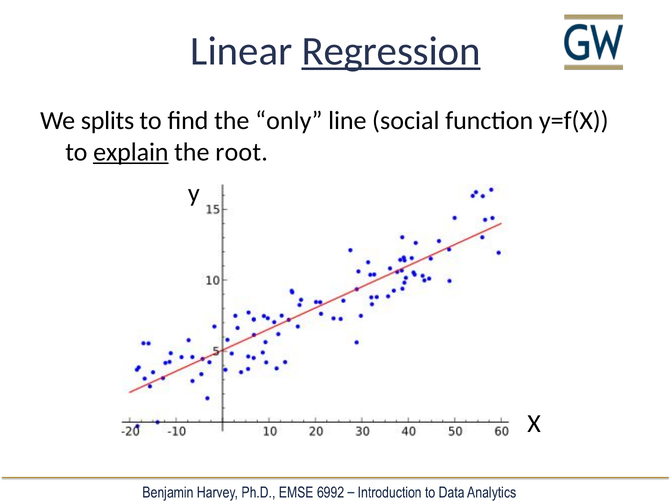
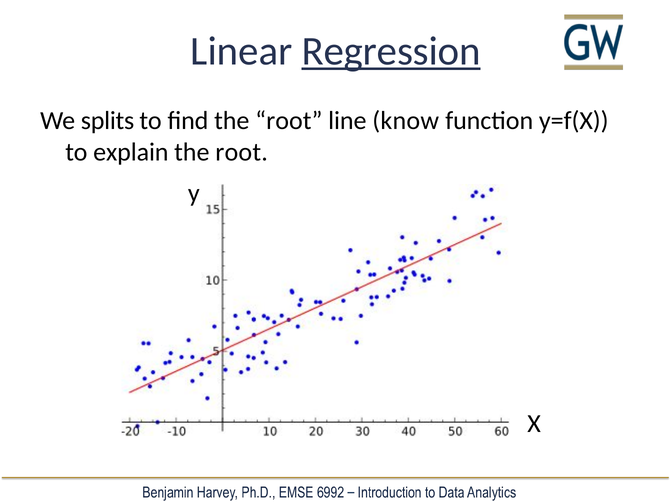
find the only: only -> root (289, 121)
social: social -> know (406, 121)
explain underline: present -> none (131, 152)
